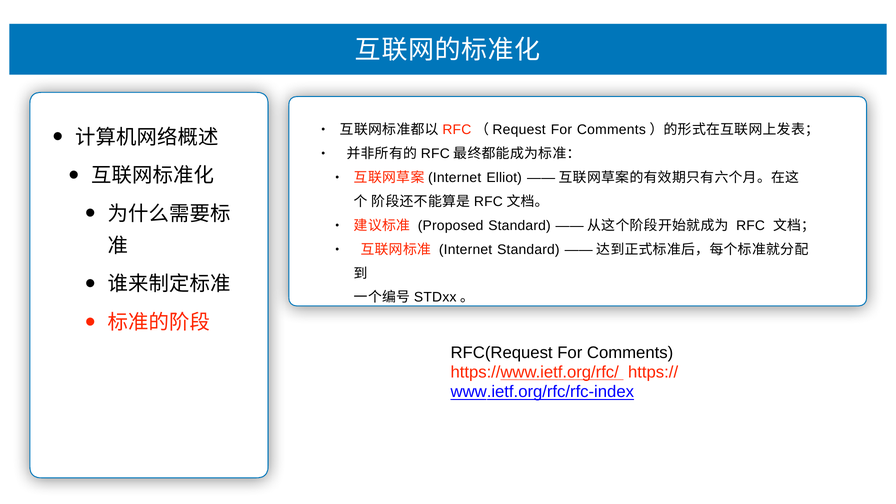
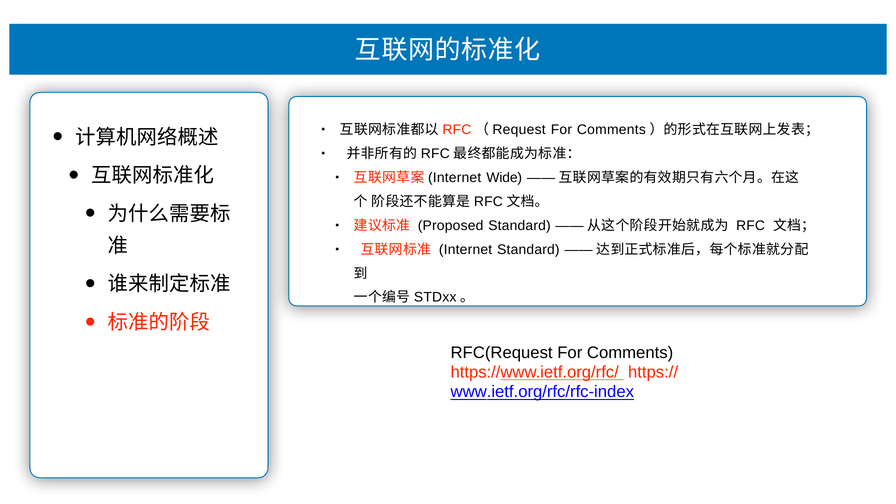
Elliot: Elliot -> Wide (504, 178)
